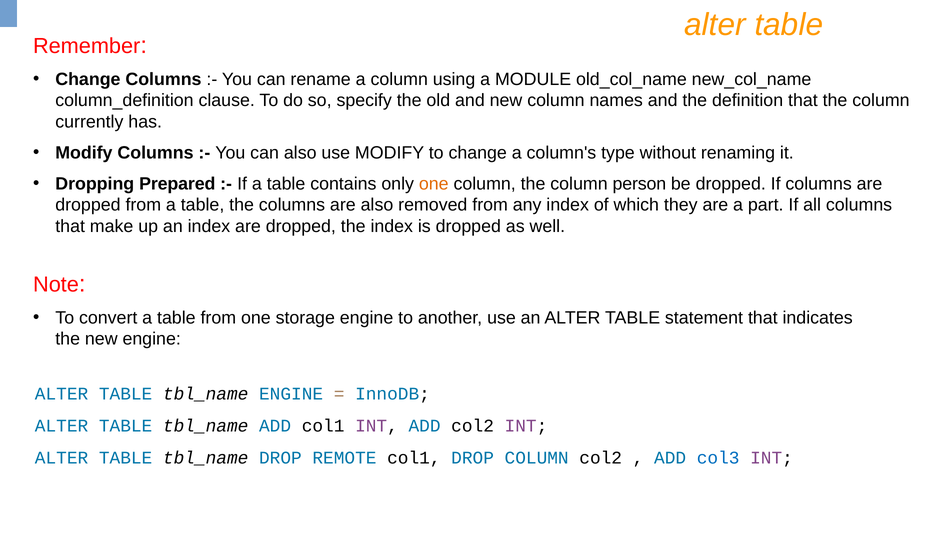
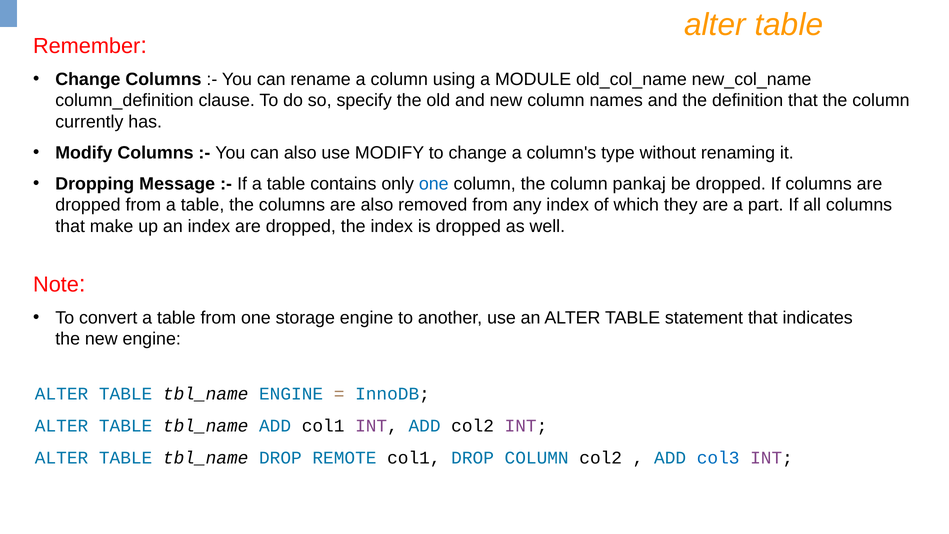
Prepared: Prepared -> Message (177, 184)
one colour: orange -> blue (434, 184)
person: person -> pankaj (639, 184)
